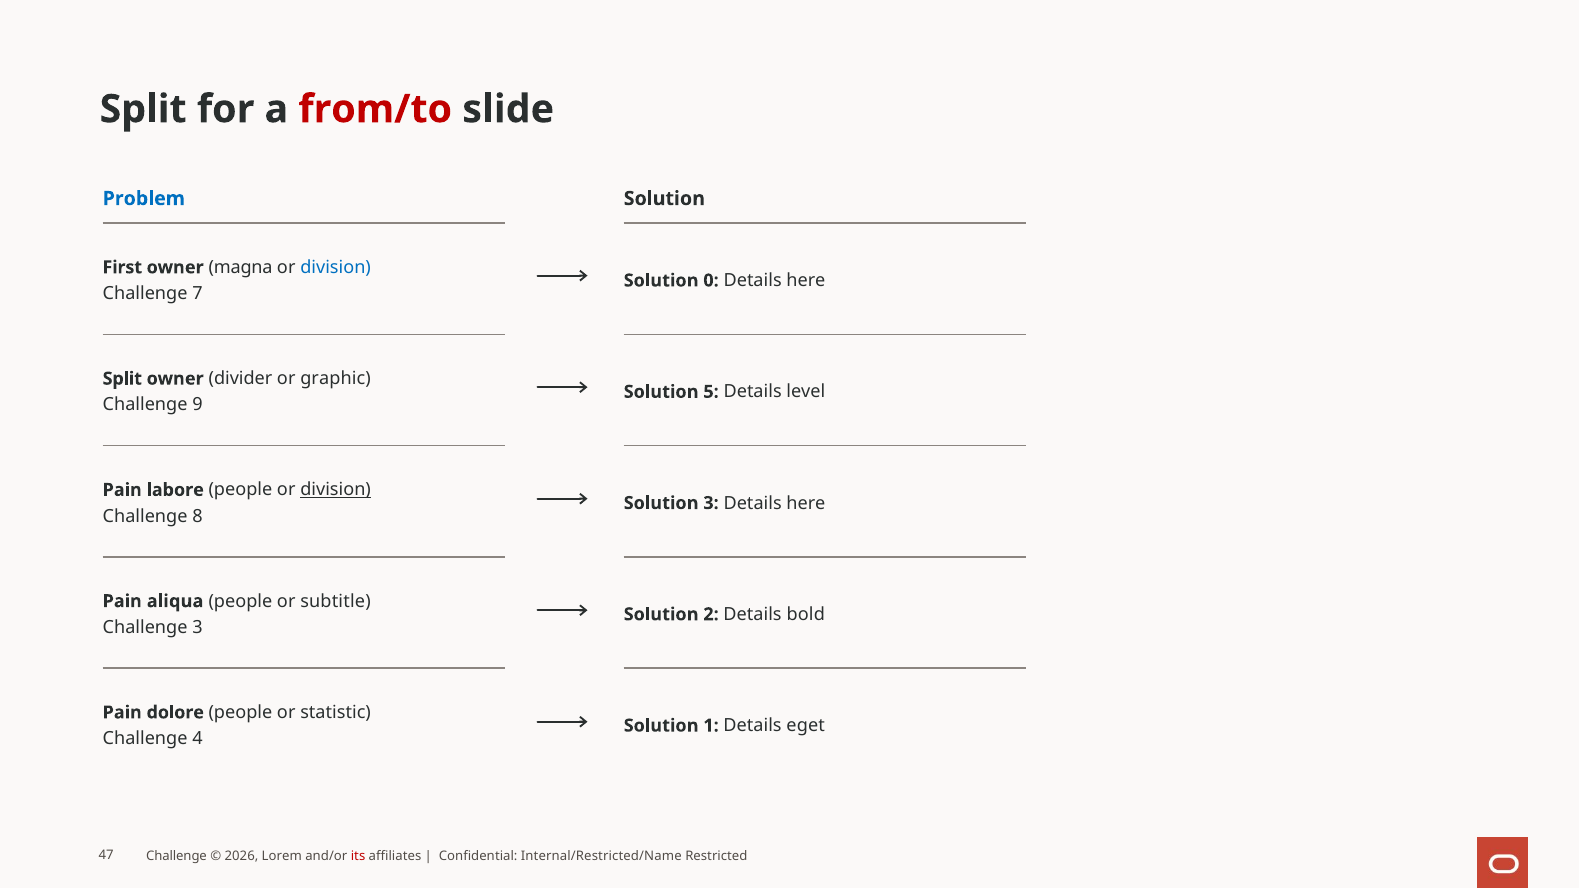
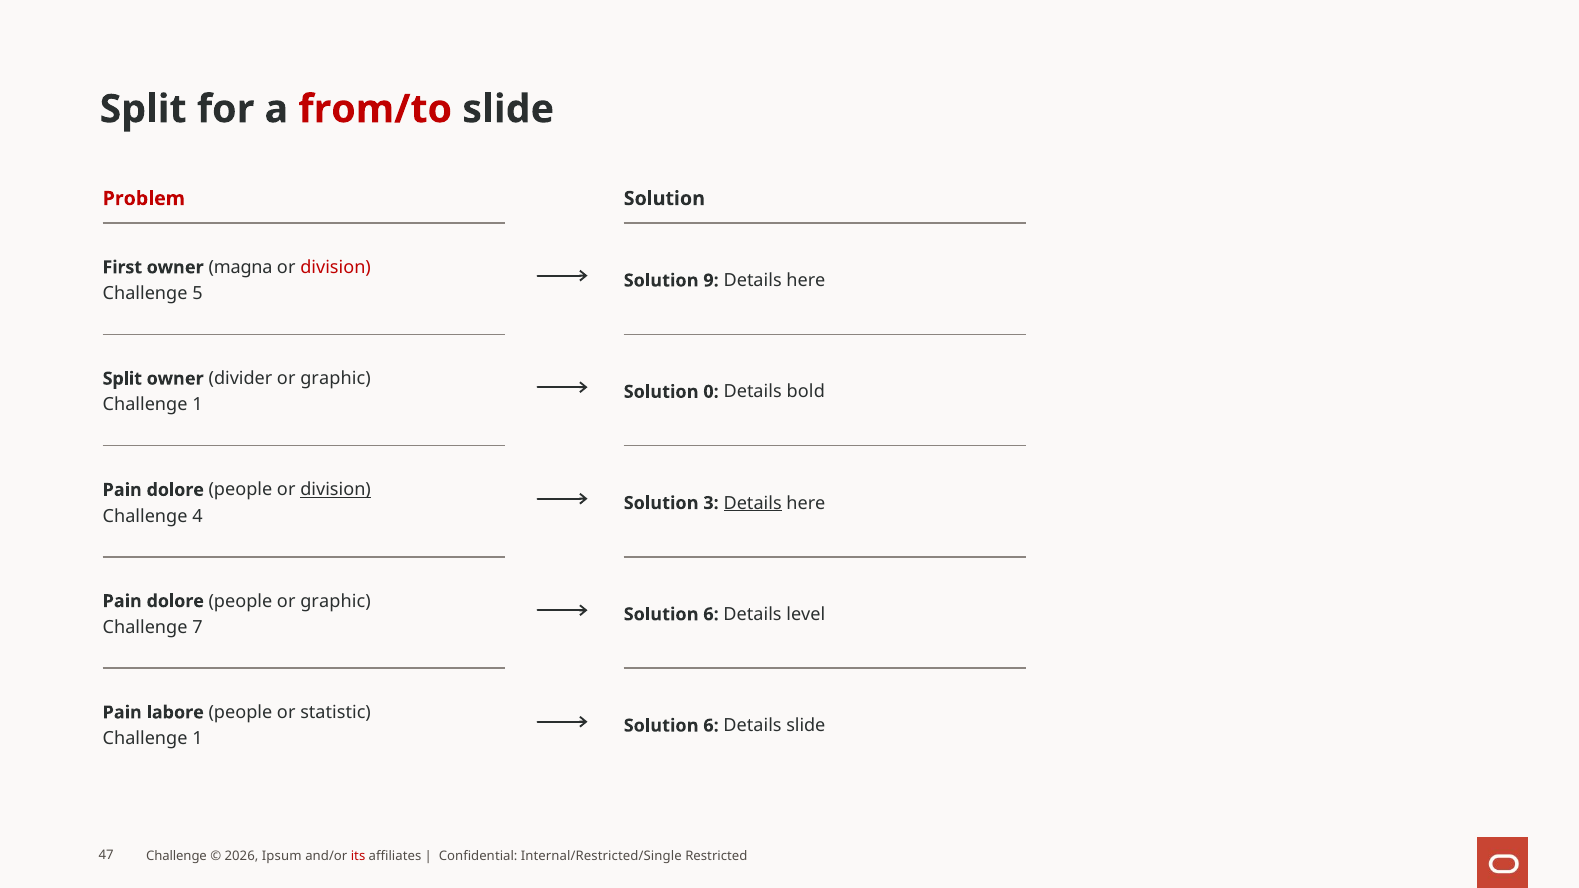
Problem colour: blue -> red (144, 199)
division colour: blue -> red (336, 267)
0: 0 -> 9 (711, 281)
7: 7 -> 5 (197, 294)
5: 5 -> 0 (711, 392)
level: level -> bold (806, 392)
9: 9 -> 1 (197, 405)
labore: labore -> dolore (175, 490)
Details underline: none -> present (753, 503)
8: 8 -> 4 (197, 516)
aliqua: aliqua -> dolore (175, 601)
people or subtitle: subtitle -> graphic (336, 601)
2: 2 -> 6 (711, 614)
bold: bold -> level (806, 614)
Challenge 3: 3 -> 7 (197, 628)
dolore: dolore -> labore (175, 713)
1: 1 -> 6 (711, 726)
Details eget: eget -> slide (806, 726)
4: 4 -> 1 (197, 739)
Lorem: Lorem -> Ipsum (282, 856)
Internal/Restricted/Name: Internal/Restricted/Name -> Internal/Restricted/Single (601, 856)
